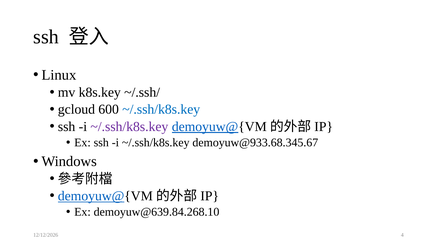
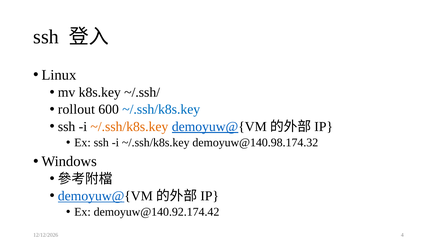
gcloud: gcloud -> rollout (76, 109)
~/.ssh/k8s.key colour: purple -> orange (129, 126)
demoyuw@933.68.345.67: demoyuw@933.68.345.67 -> demoyuw@140.98.174.32 (255, 142)
demoyuw@639.84.268.10: demoyuw@639.84.268.10 -> demoyuw@140.92.174.42 (157, 212)
